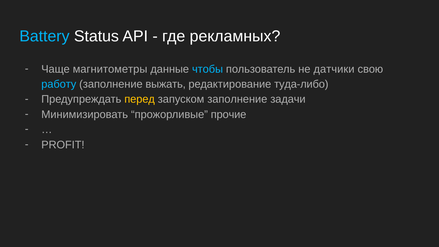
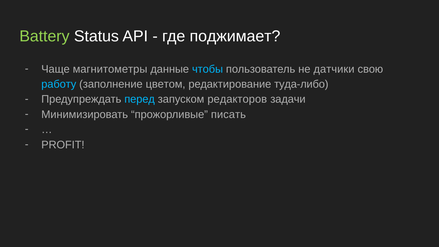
Battery colour: light blue -> light green (44, 36)
рекламных: рекламных -> поджимает (235, 36)
выжать: выжать -> цветом (166, 84)
перед colour: yellow -> light blue (140, 99)
запуском заполнение: заполнение -> редакторов (237, 99)
прочие: прочие -> писать (228, 114)
